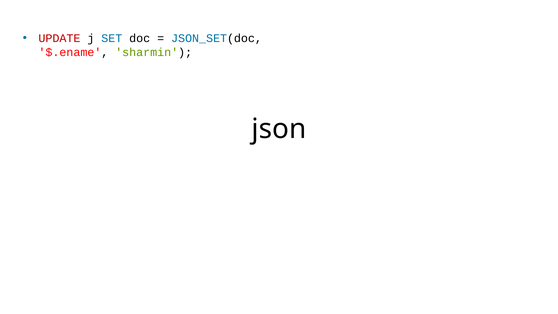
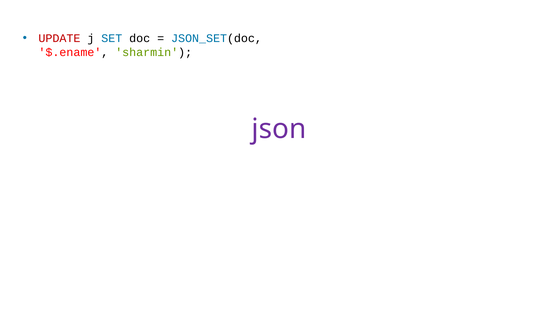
json colour: black -> purple (279, 129)
